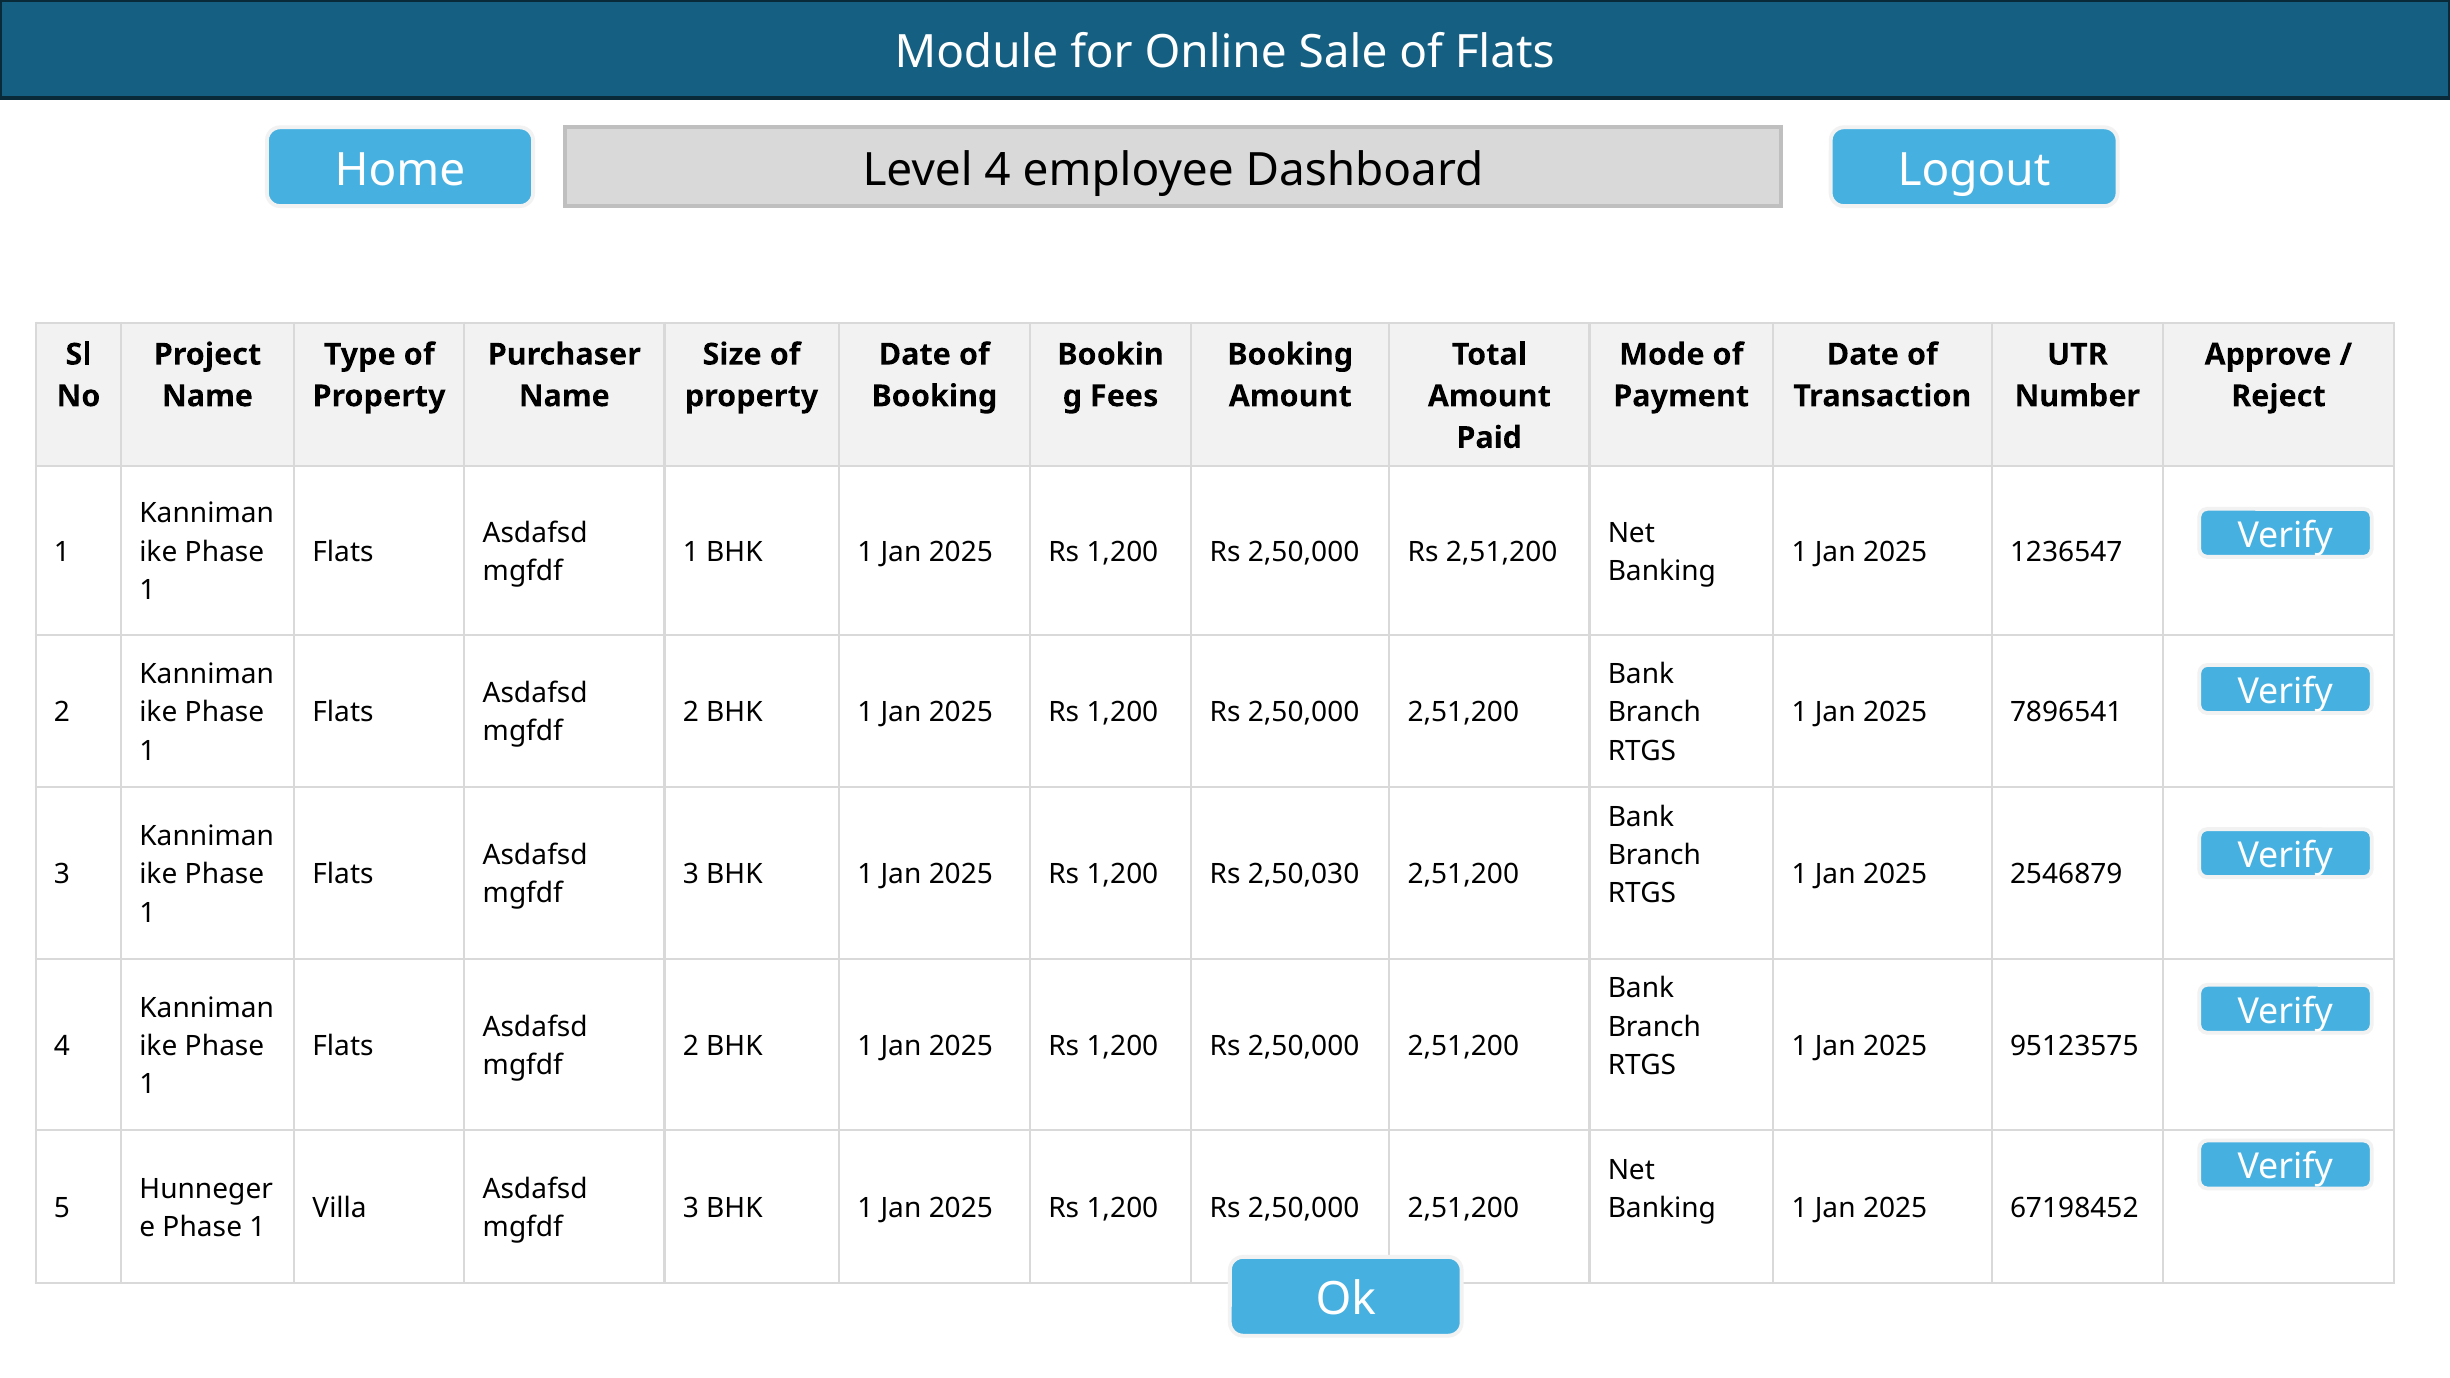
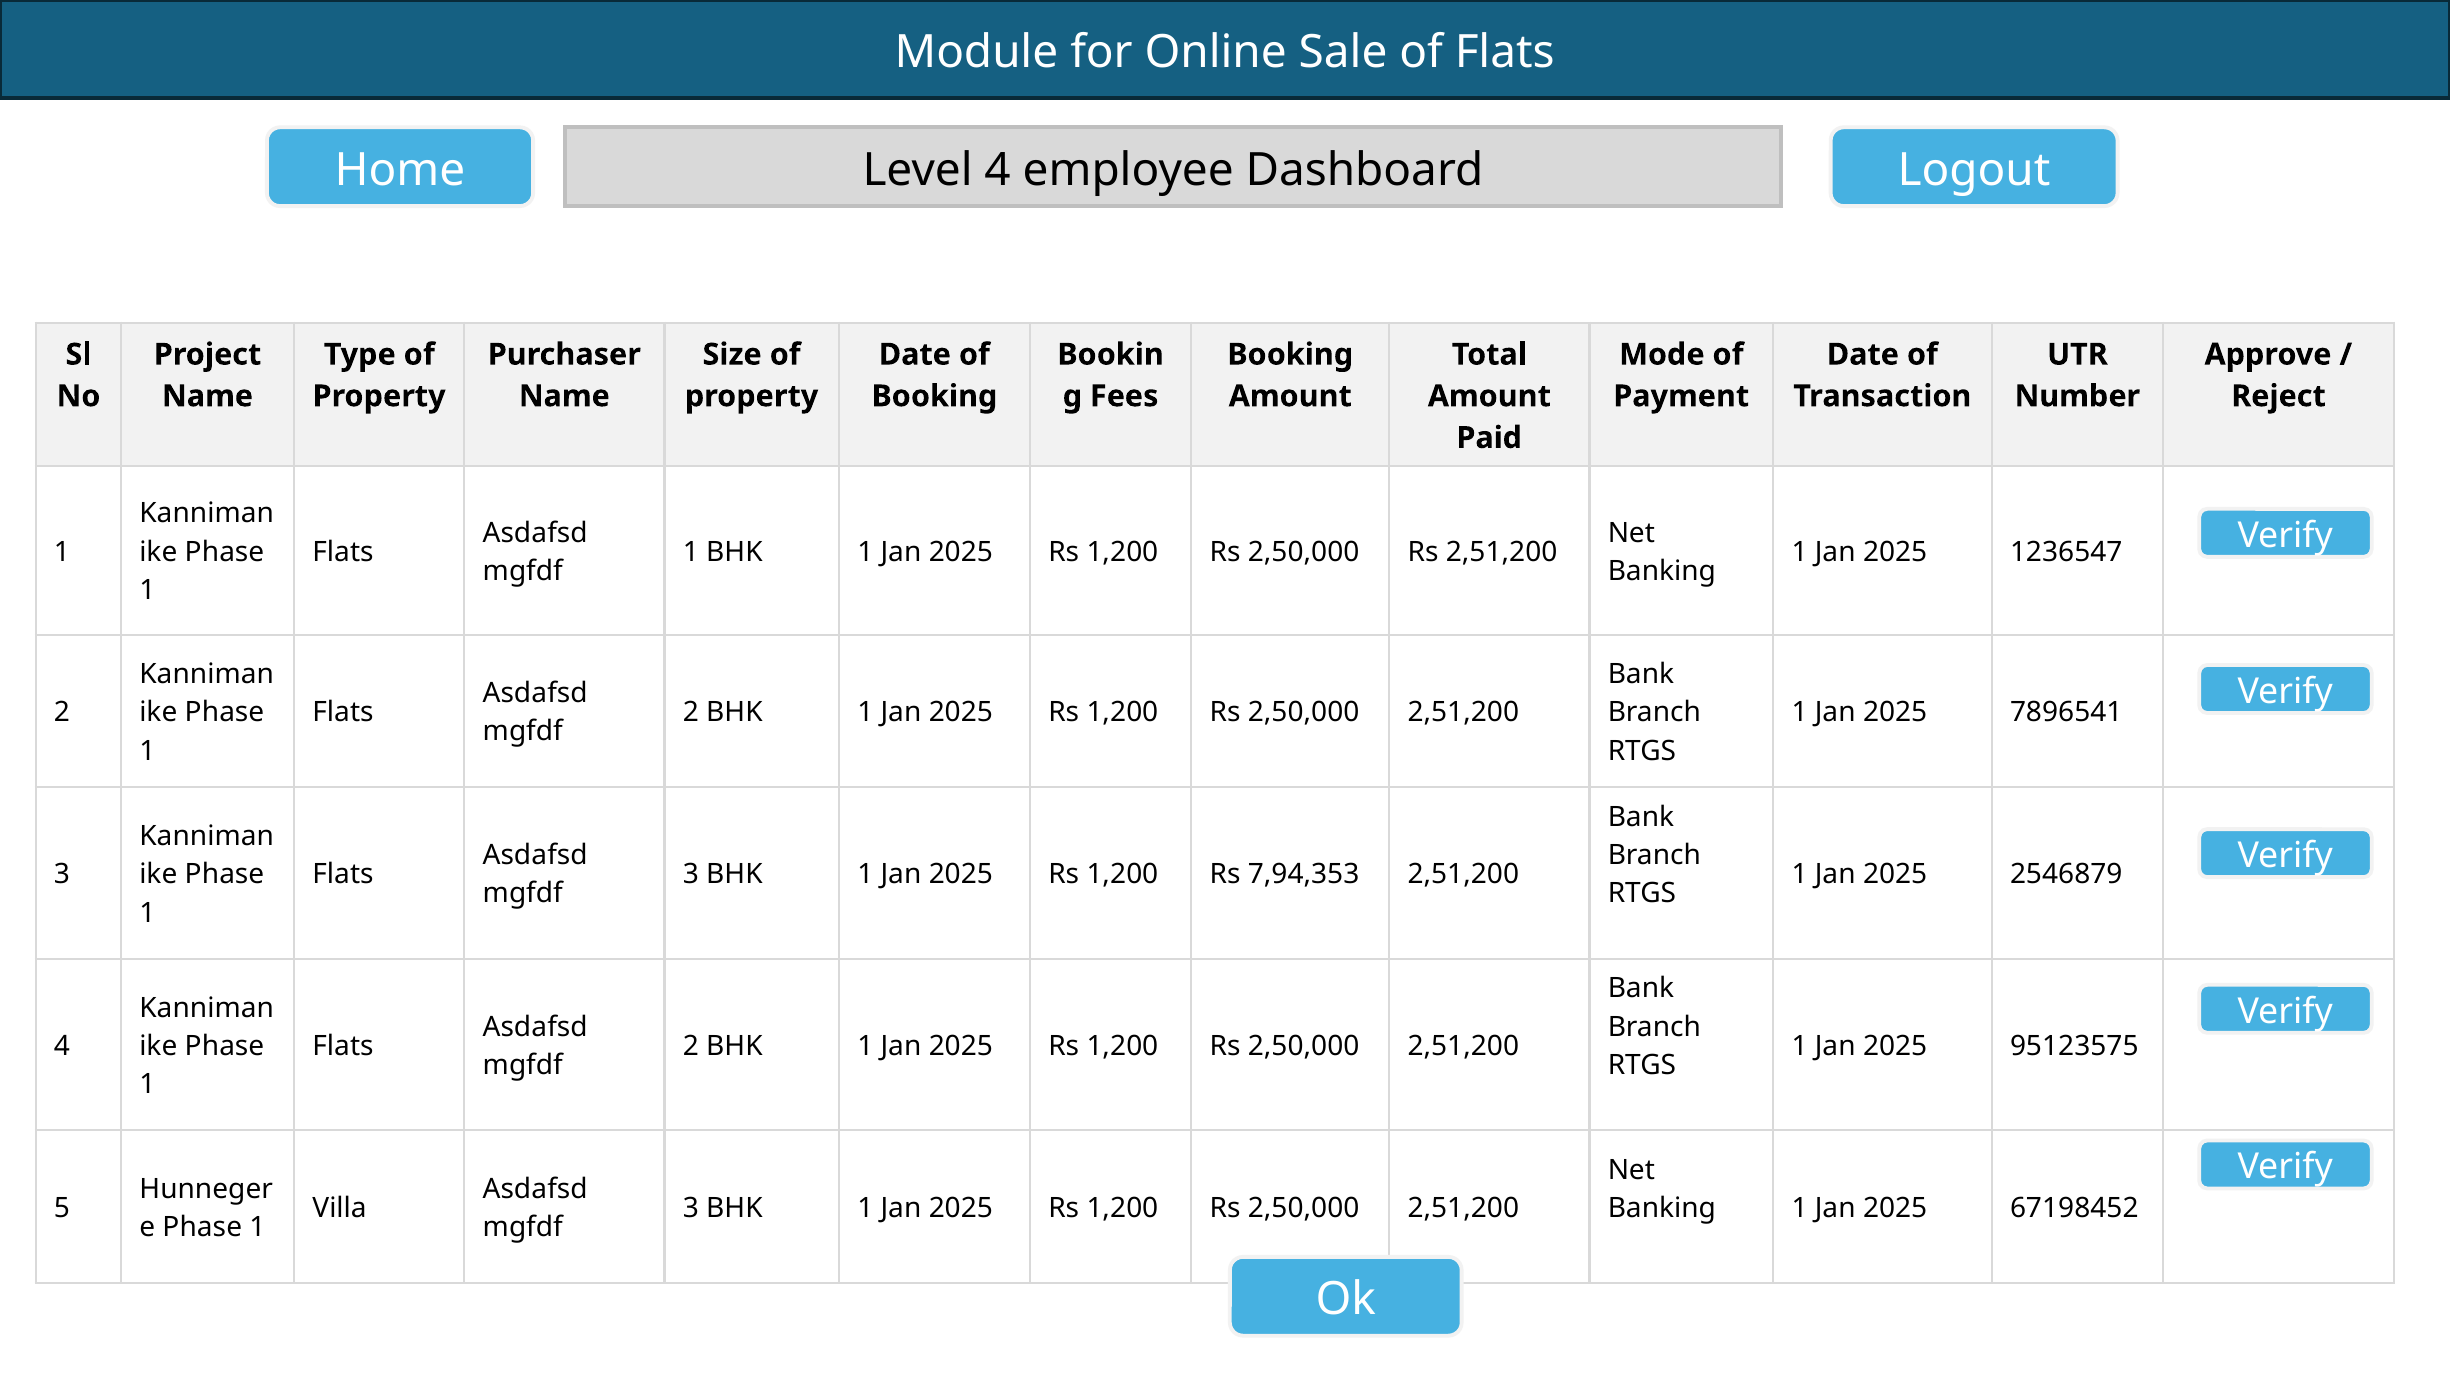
2,50,030: 2,50,030 -> 7,94,353 (1304, 875)
